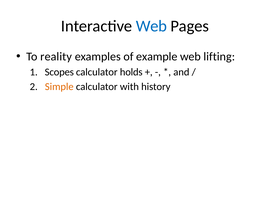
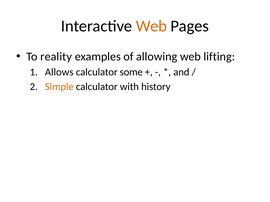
Web colour: blue -> orange (151, 26)
example: example -> allowing (157, 57)
Scopes: Scopes -> Allows (59, 72)
holds: holds -> some (131, 72)
